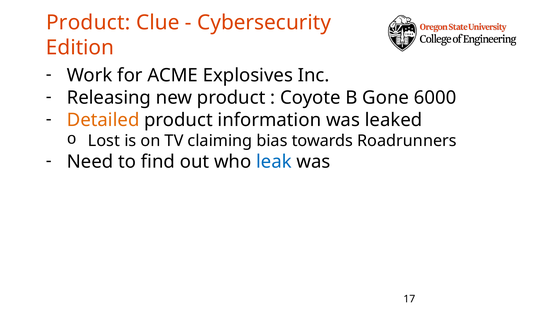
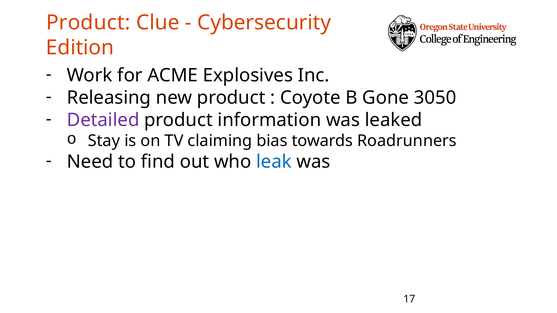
6000: 6000 -> 3050 (435, 98)
Detailed colour: orange -> purple (103, 120)
Lost: Lost -> Stay (104, 141)
